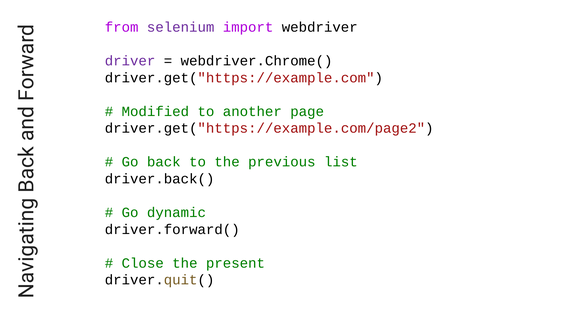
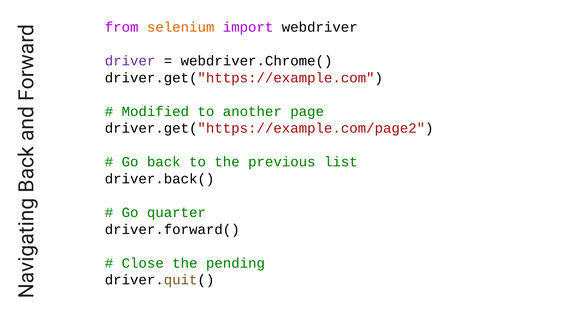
selenium colour: purple -> orange (181, 27)
dynamic: dynamic -> quarter (176, 213)
present: present -> pending (235, 263)
